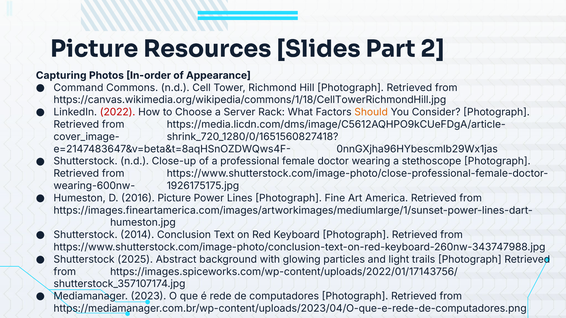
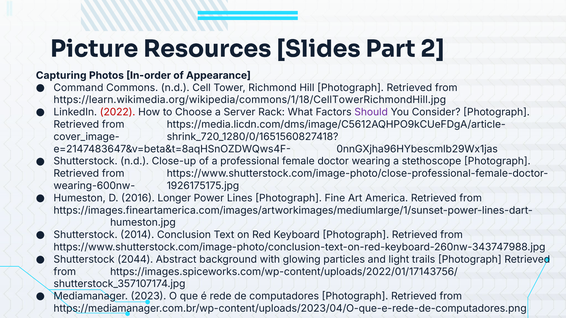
https://canvas.wikimedia.org/wikipedia/commons/1/18/CellTowerRichmondHill.jpg: https://canvas.wikimedia.org/wikipedia/commons/1/18/CellTowerRichmondHill.jpg -> https://learn.wikimedia.org/wikipedia/commons/1/18/CellTowerRichmondHill.jpg (250, 100)
Should colour: orange -> purple (371, 112)
2016 Picture: Picture -> Longer (174, 198)
2025: 2025 -> 2044 (135, 260)
